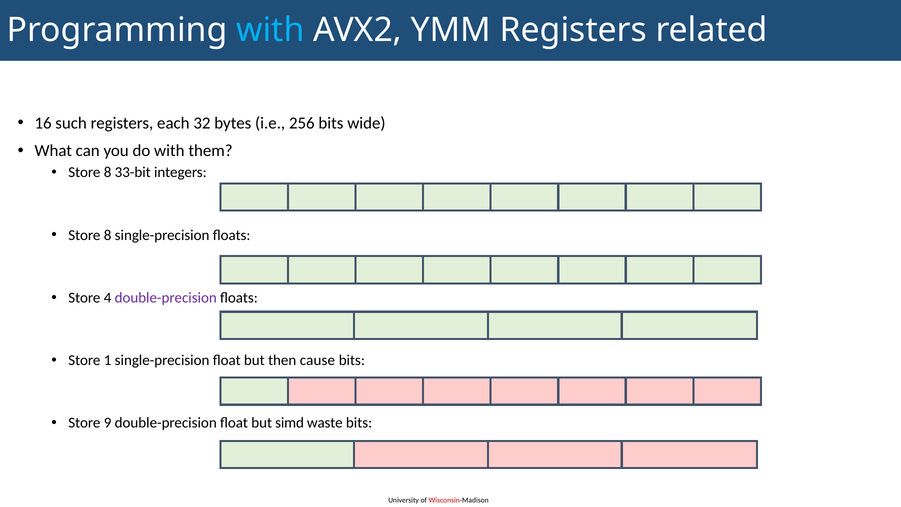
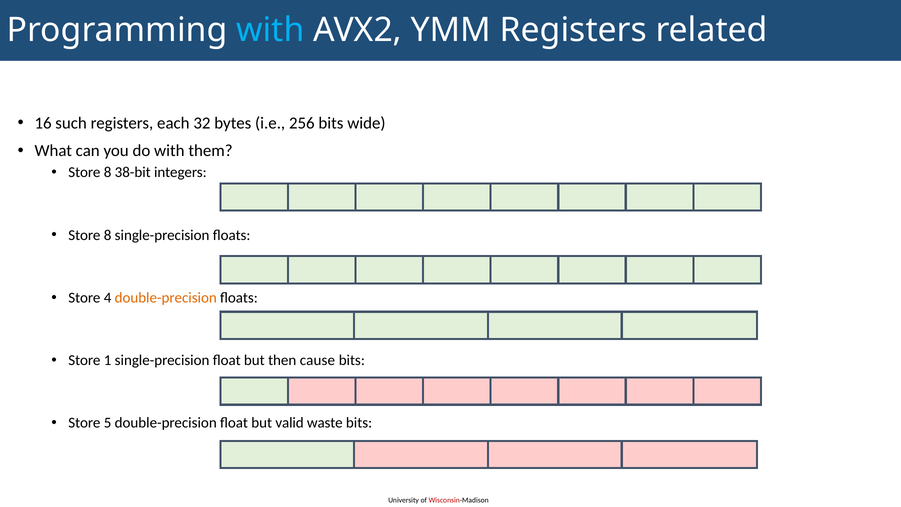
33-bit: 33-bit -> 38-bit (133, 172)
double-precision colour: purple -> orange (166, 298)
9: 9 -> 5 (108, 423)
simd: simd -> valid (290, 423)
